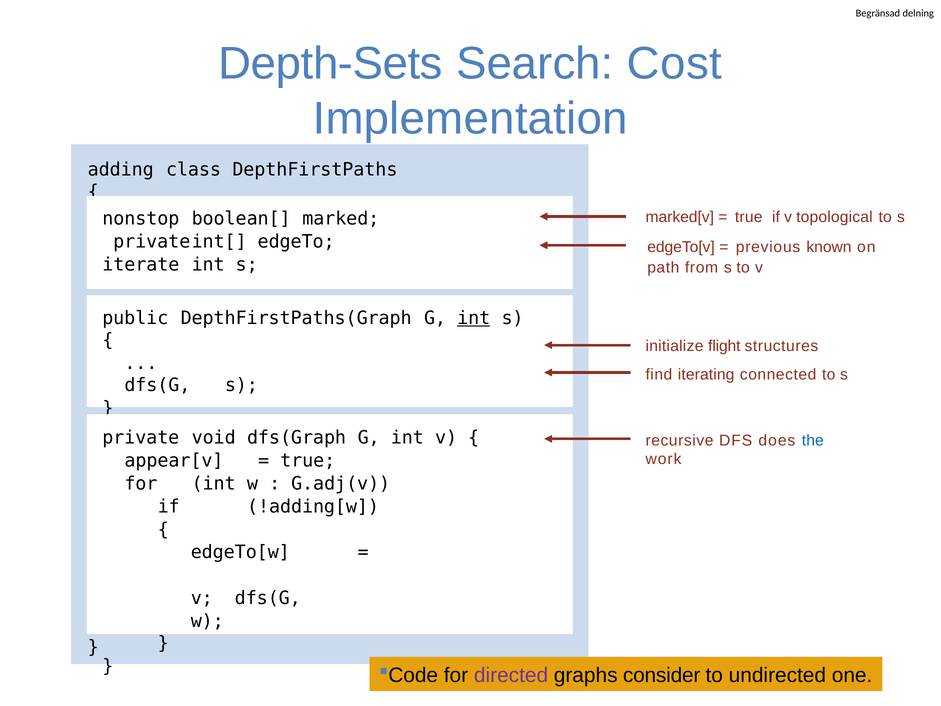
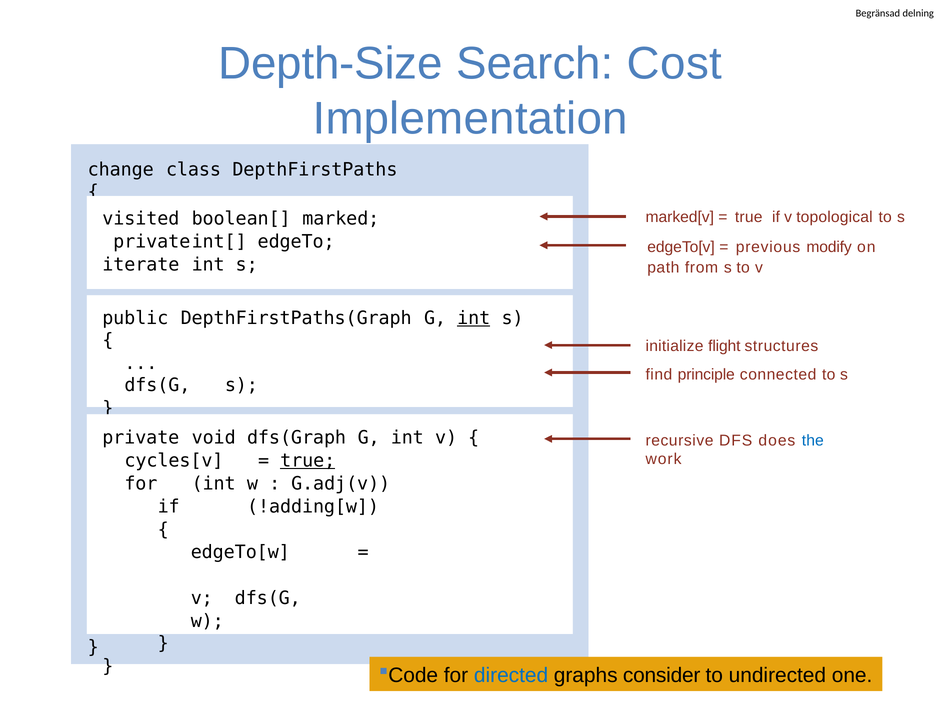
Depth-Sets: Depth-Sets -> Depth-Size (330, 64)
adding: adding -> change (121, 170)
nonstop: nonstop -> visited (141, 219)
known: known -> modify (829, 247)
iterating: iterating -> principle (706, 374)
appear[v: appear[v -> cycles[v (174, 460)
true underline: none -> present (308, 460)
directed colour: purple -> blue (511, 675)
